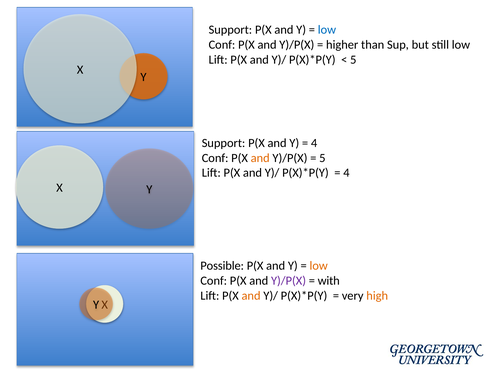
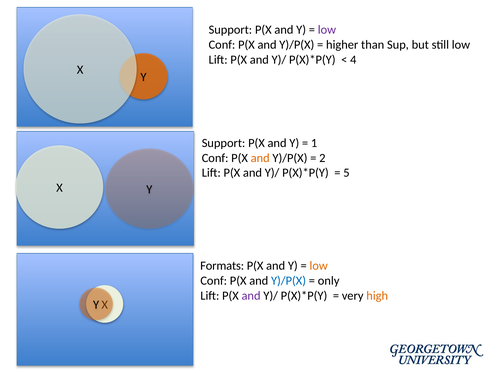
low colour: blue -> purple (327, 30)
5: 5 -> 4 (353, 60)
4: 4 -> 1 (314, 143)
5: 5 -> 2 (322, 158)
4: 4 -> 5 (346, 173)
Possible: Possible -> Formats (222, 266)
Y)/P(X colour: purple -> blue (289, 280)
with: with -> only (329, 280)
and colour: orange -> purple (251, 295)
